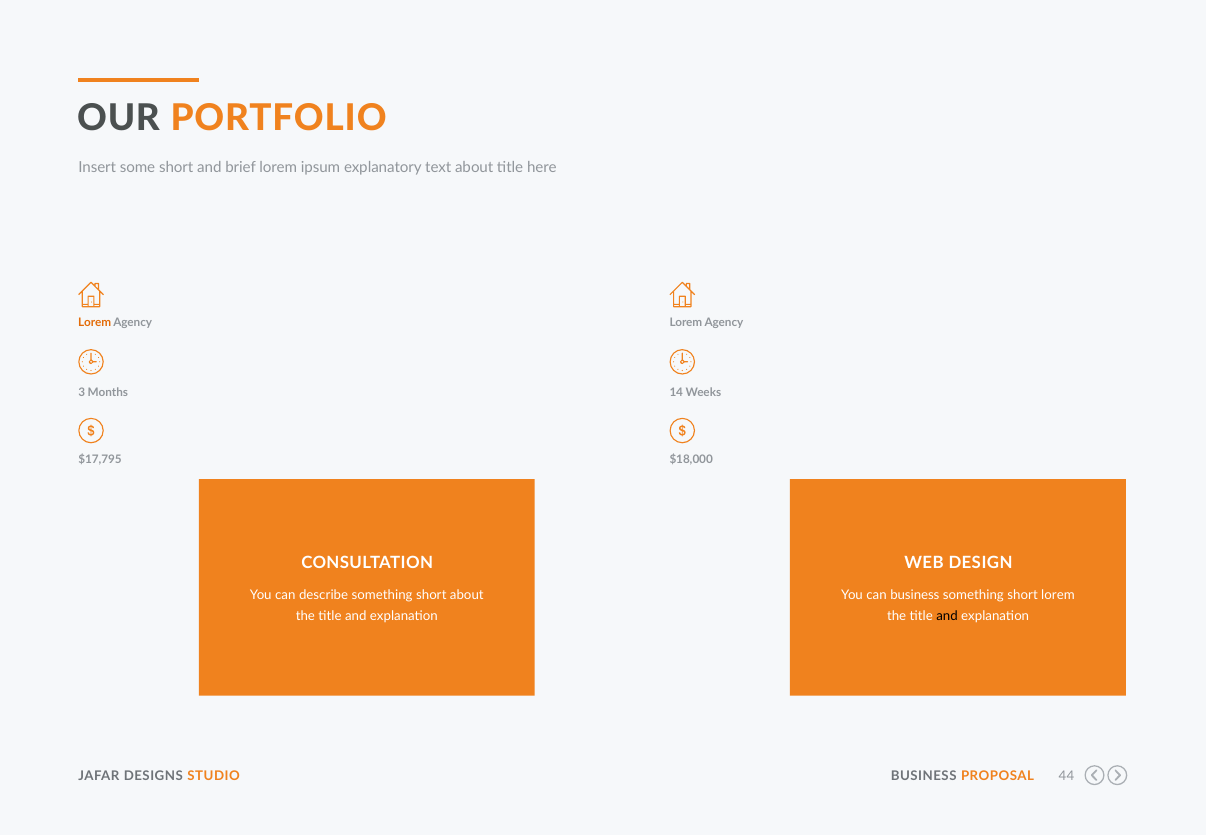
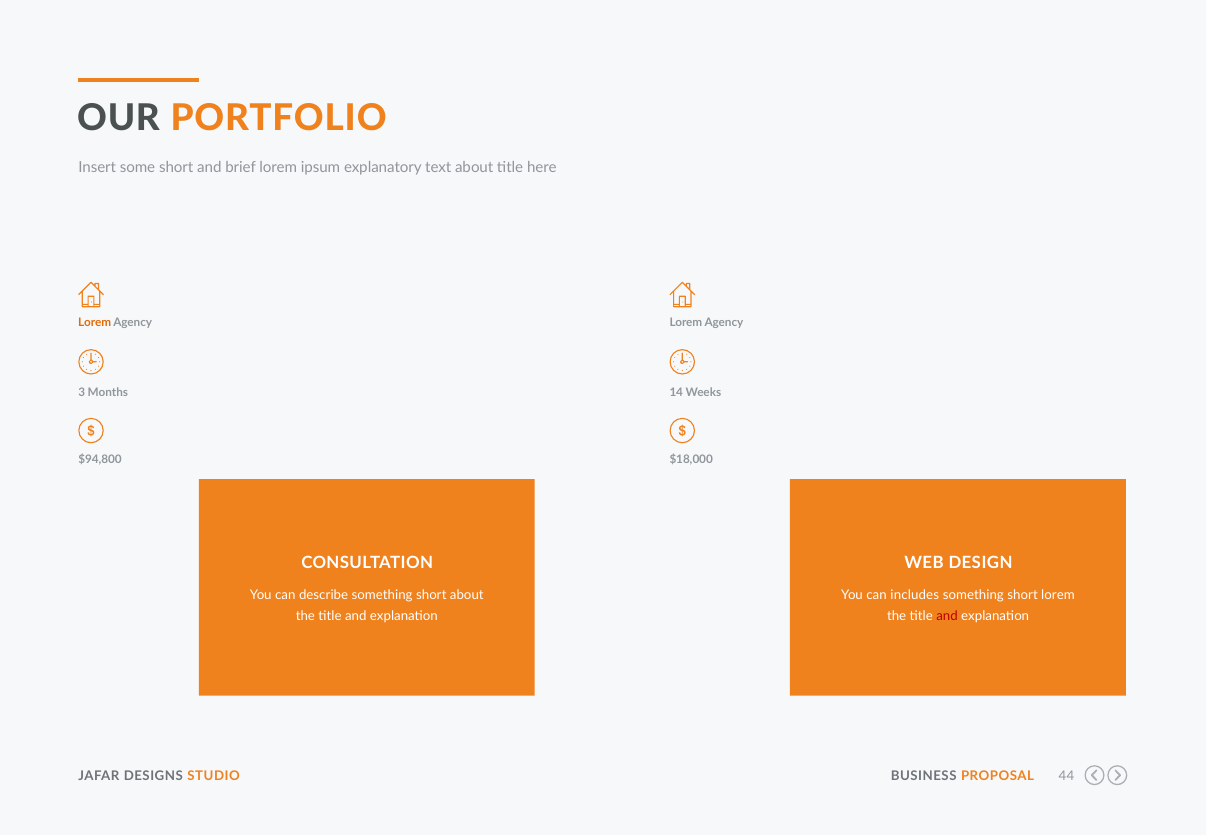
$17,795: $17,795 -> $94,800 (100, 460)
can business: business -> includes (915, 595)
and colour: black -> red (947, 616)
